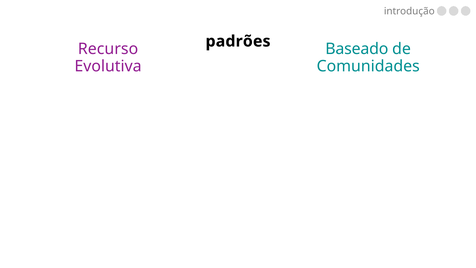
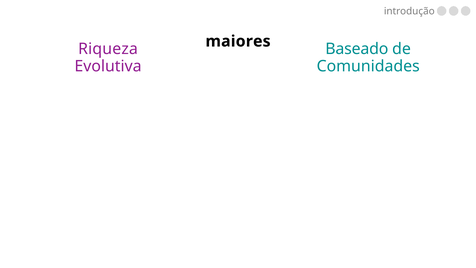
padrões: padrões -> maiores (238, 41)
Recurso: Recurso -> Riqueza (108, 49)
